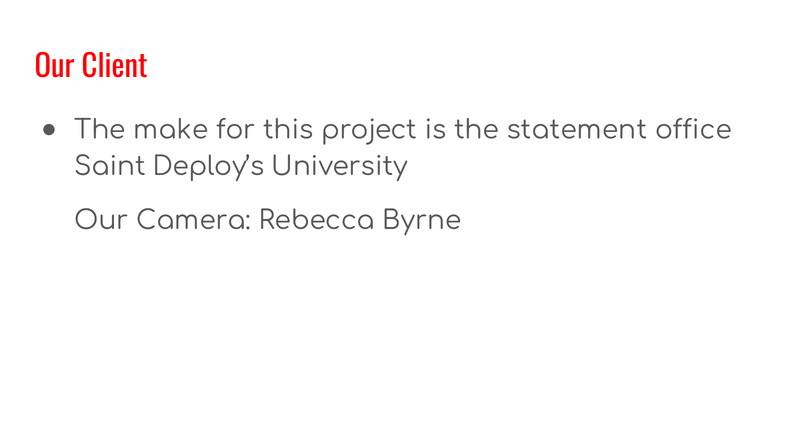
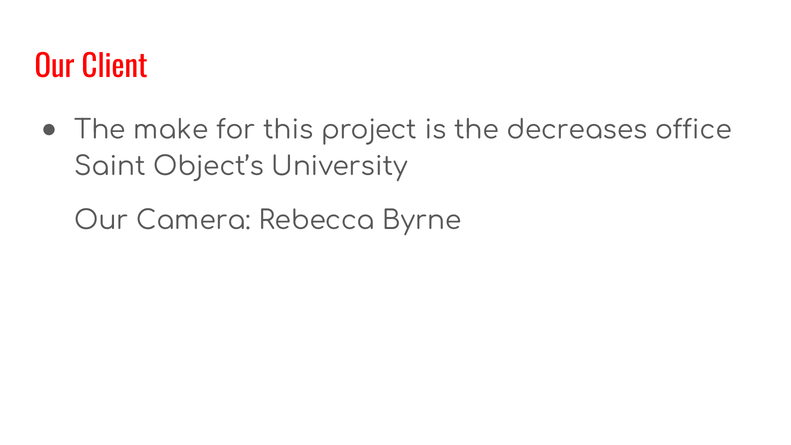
statement: statement -> decreases (577, 130)
Deploy’s: Deploy’s -> Object’s (209, 166)
